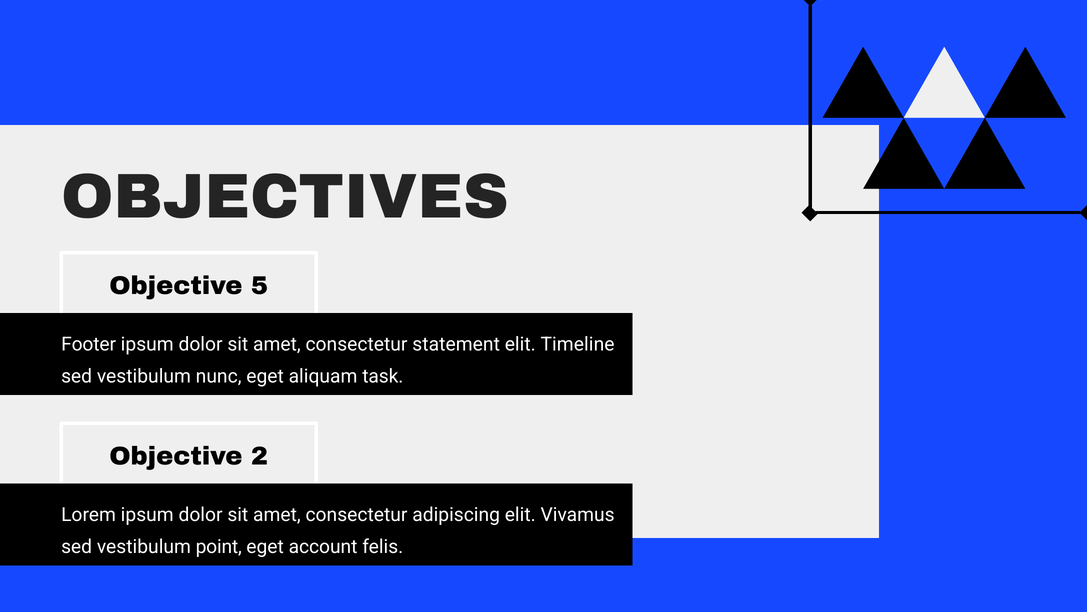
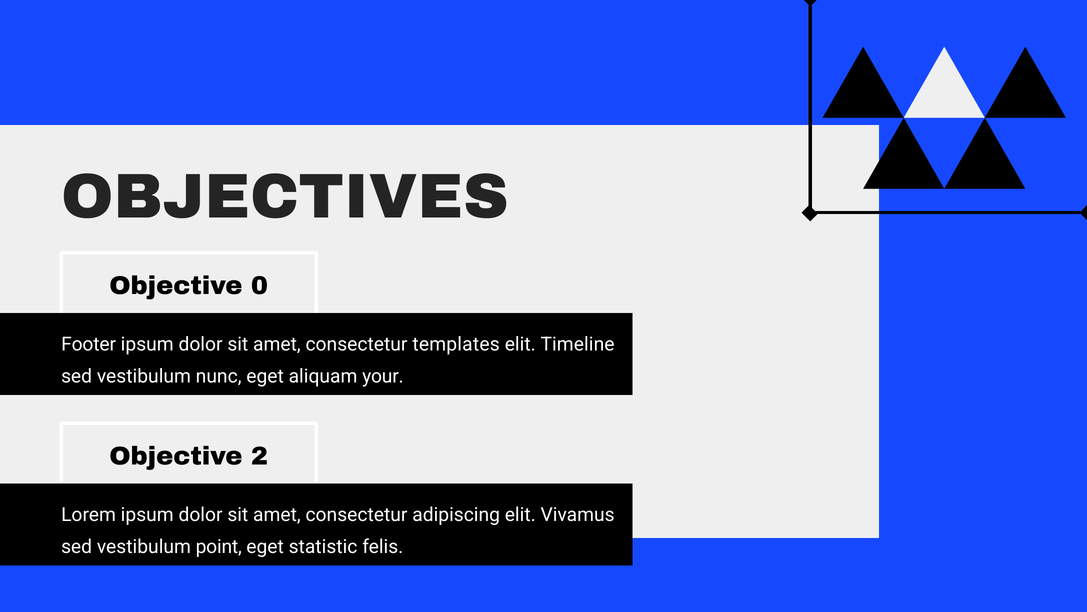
5: 5 -> 0 (259, 286)
statement: statement -> templates (456, 344)
task: task -> your (383, 376)
account: account -> statistic (323, 547)
